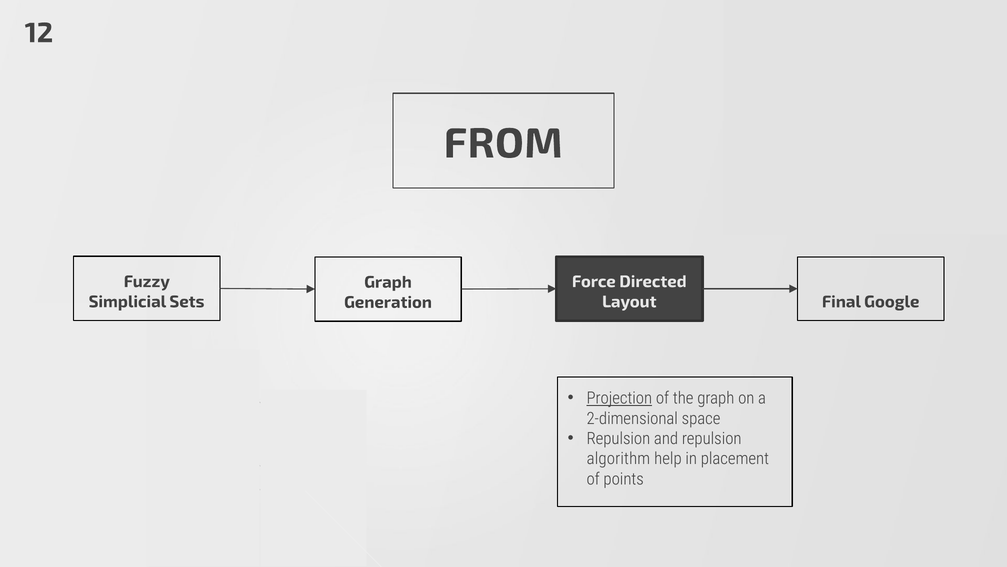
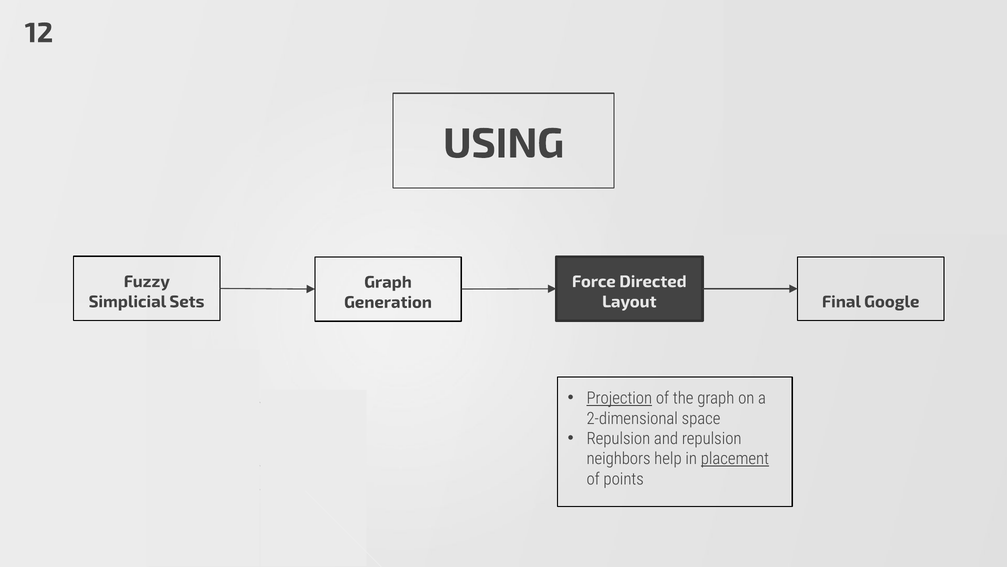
FROM: FROM -> USING (504, 143)
algorithm: algorithm -> neighbors (619, 458)
placement underline: none -> present (735, 458)
